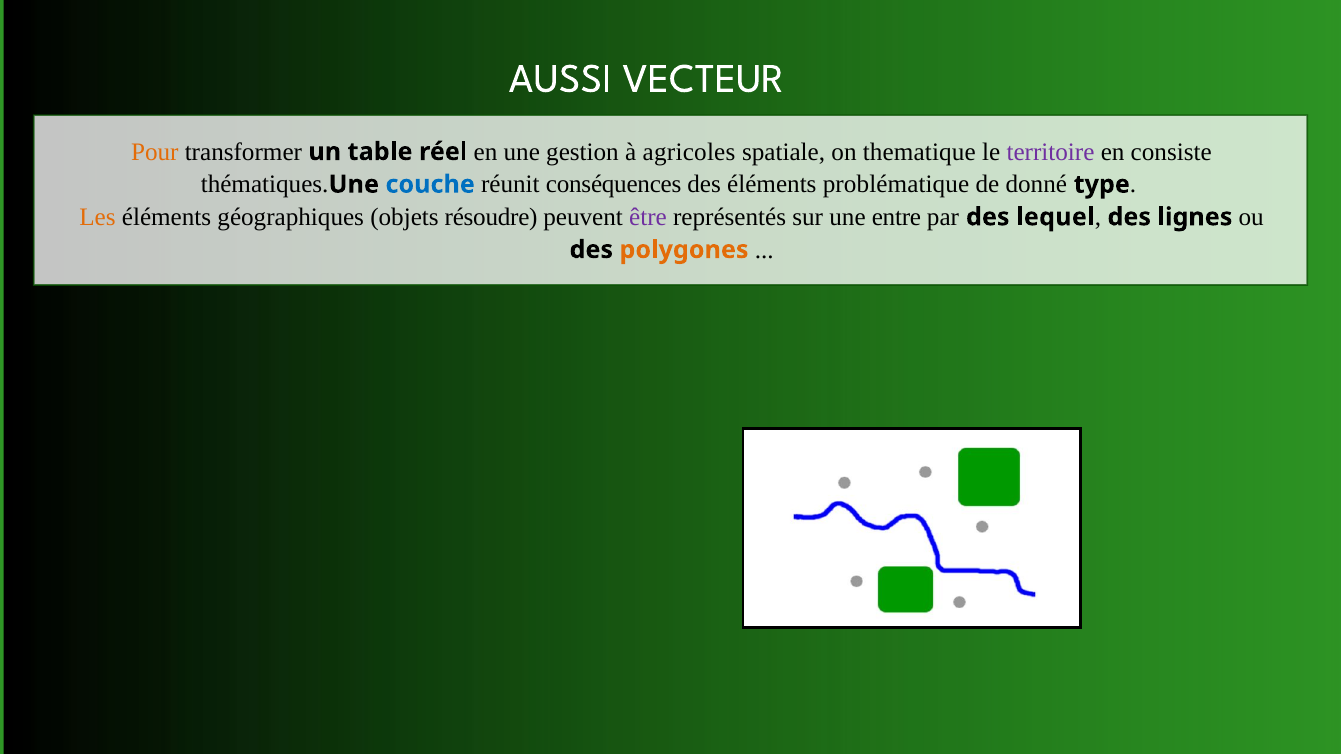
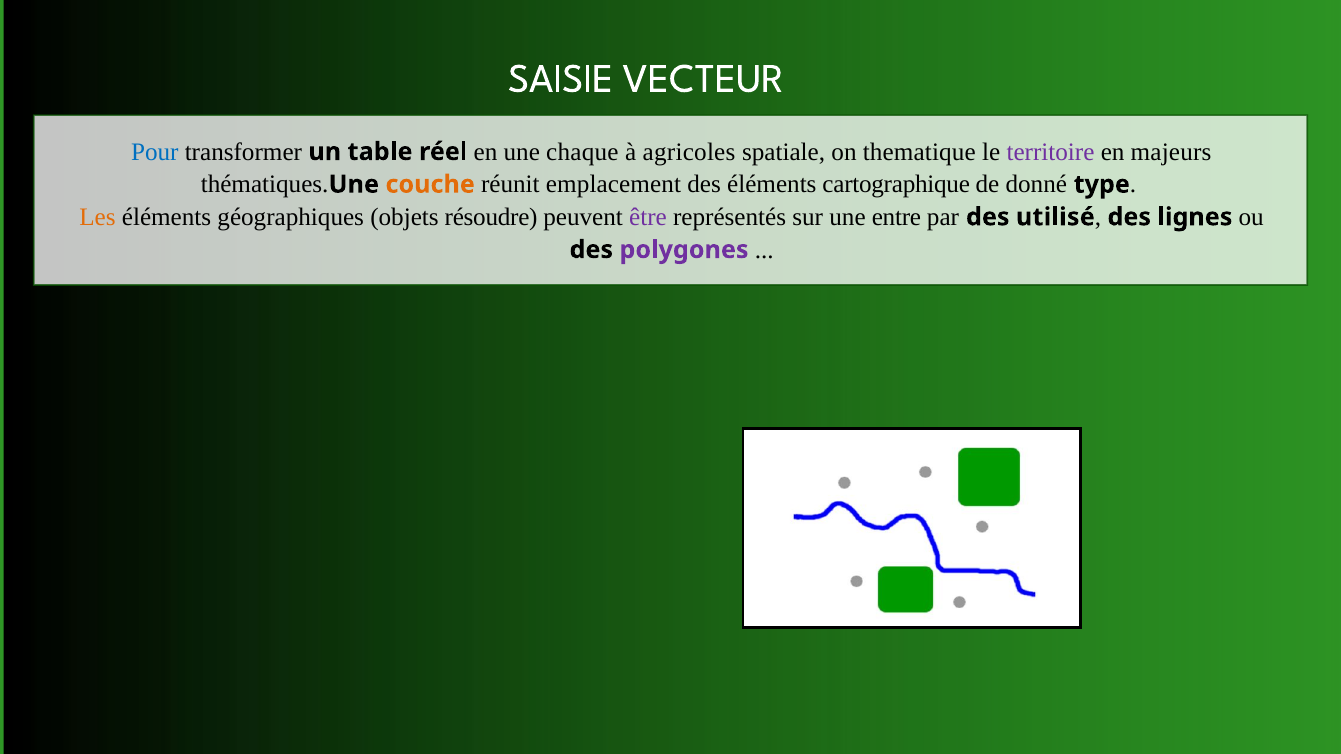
AUSSI: AUSSI -> SAISIE (561, 78)
Pour colour: orange -> blue (155, 152)
gestion: gestion -> chaque (582, 152)
consiste: consiste -> majeurs (1171, 152)
couche colour: blue -> orange (430, 184)
conséquences: conséquences -> emplacement (613, 184)
problématique: problématique -> cartographique (896, 184)
lequel: lequel -> utilisé (1055, 217)
polygones colour: orange -> purple (684, 250)
